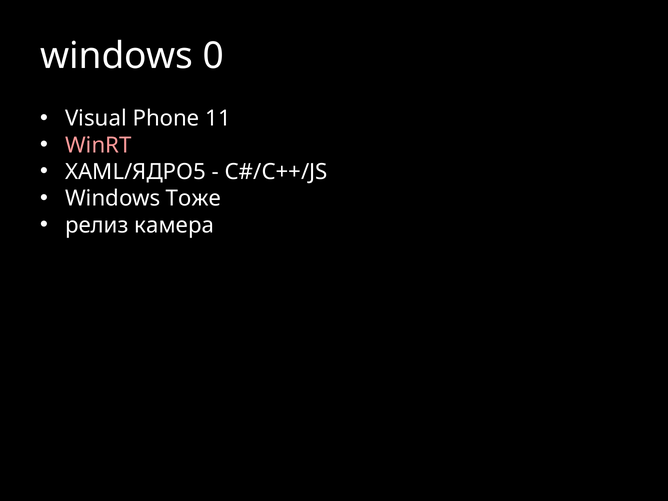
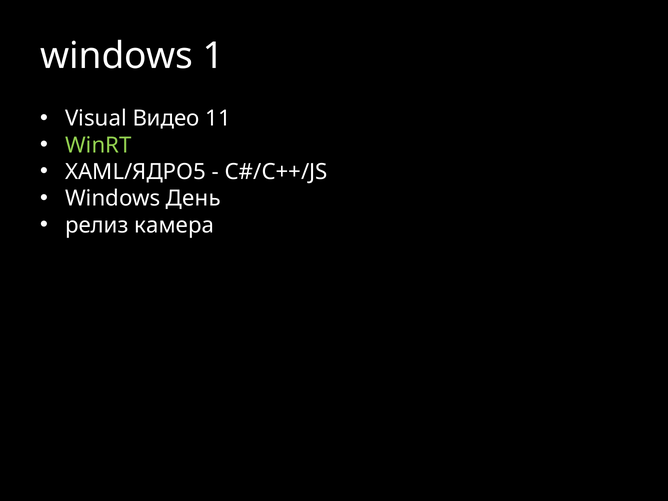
0: 0 -> 1 (213, 56)
Phone: Phone -> Видео (166, 118)
WinRT colour: pink -> light green (98, 145)
Тоже: Тоже -> День (193, 199)
